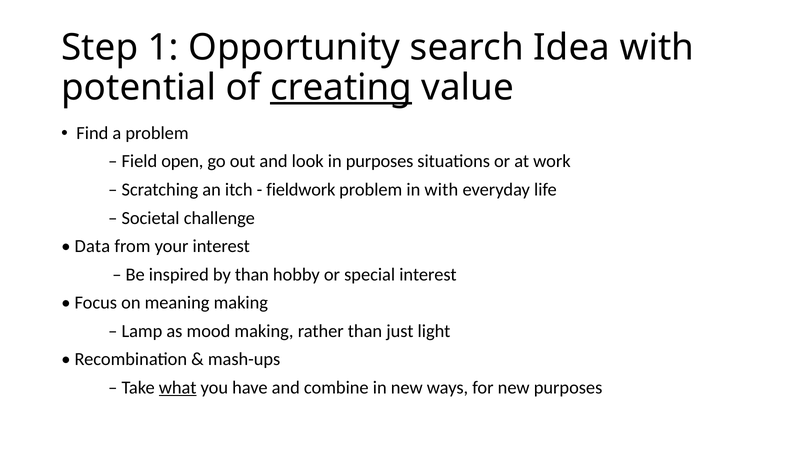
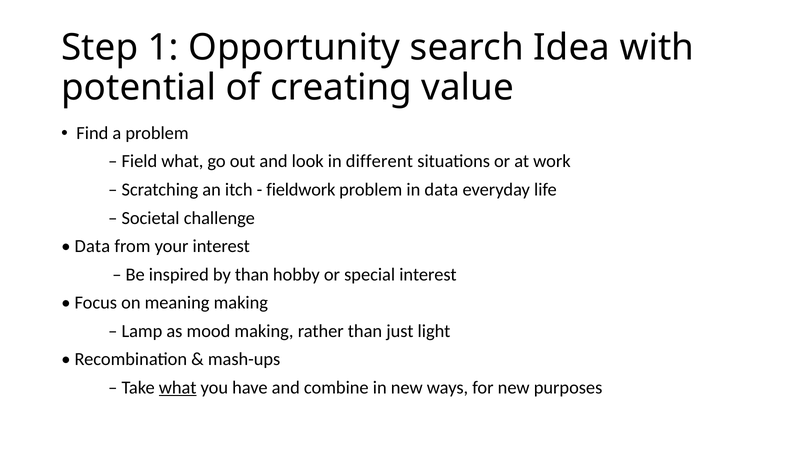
creating underline: present -> none (341, 87)
Field open: open -> what (182, 162)
in purposes: purposes -> different (379, 162)
in with: with -> data (441, 190)
